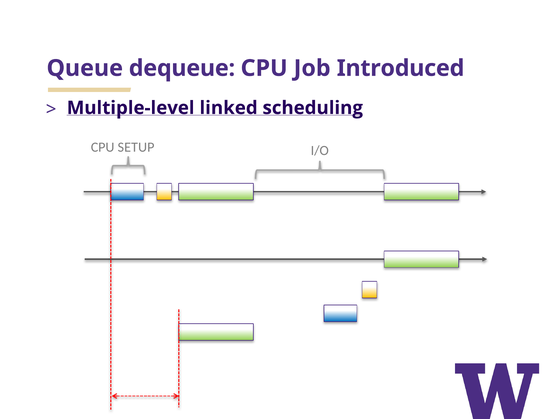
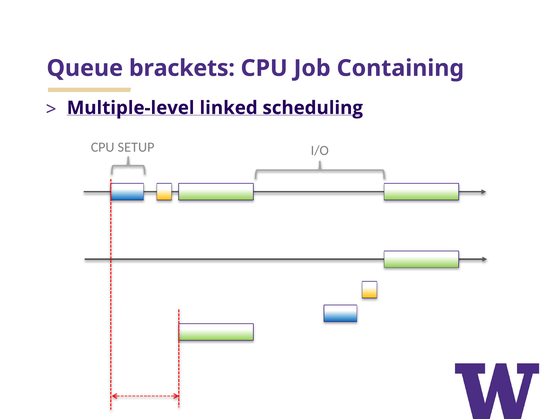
dequeue: dequeue -> brackets (182, 68)
Introduced: Introduced -> Containing (400, 68)
